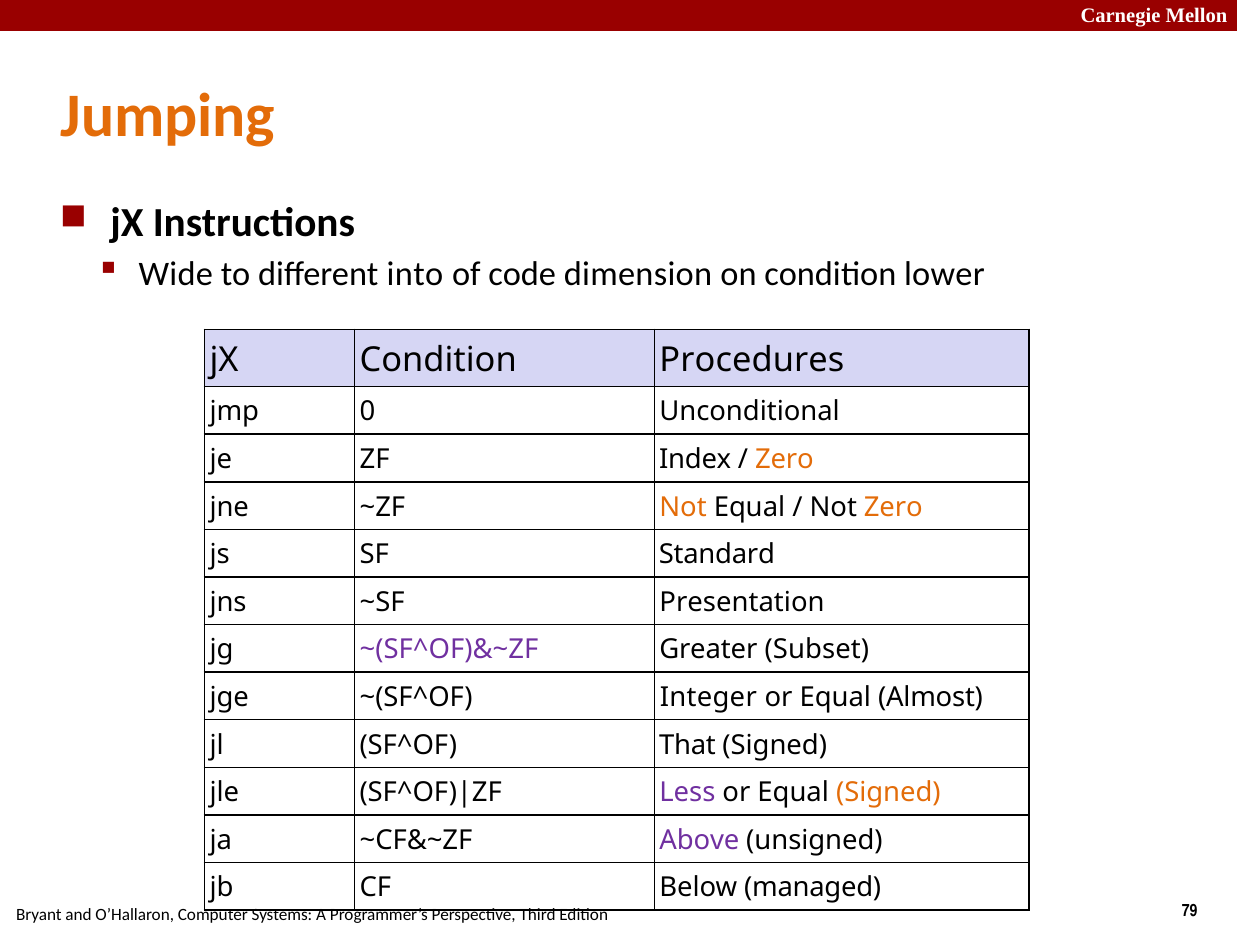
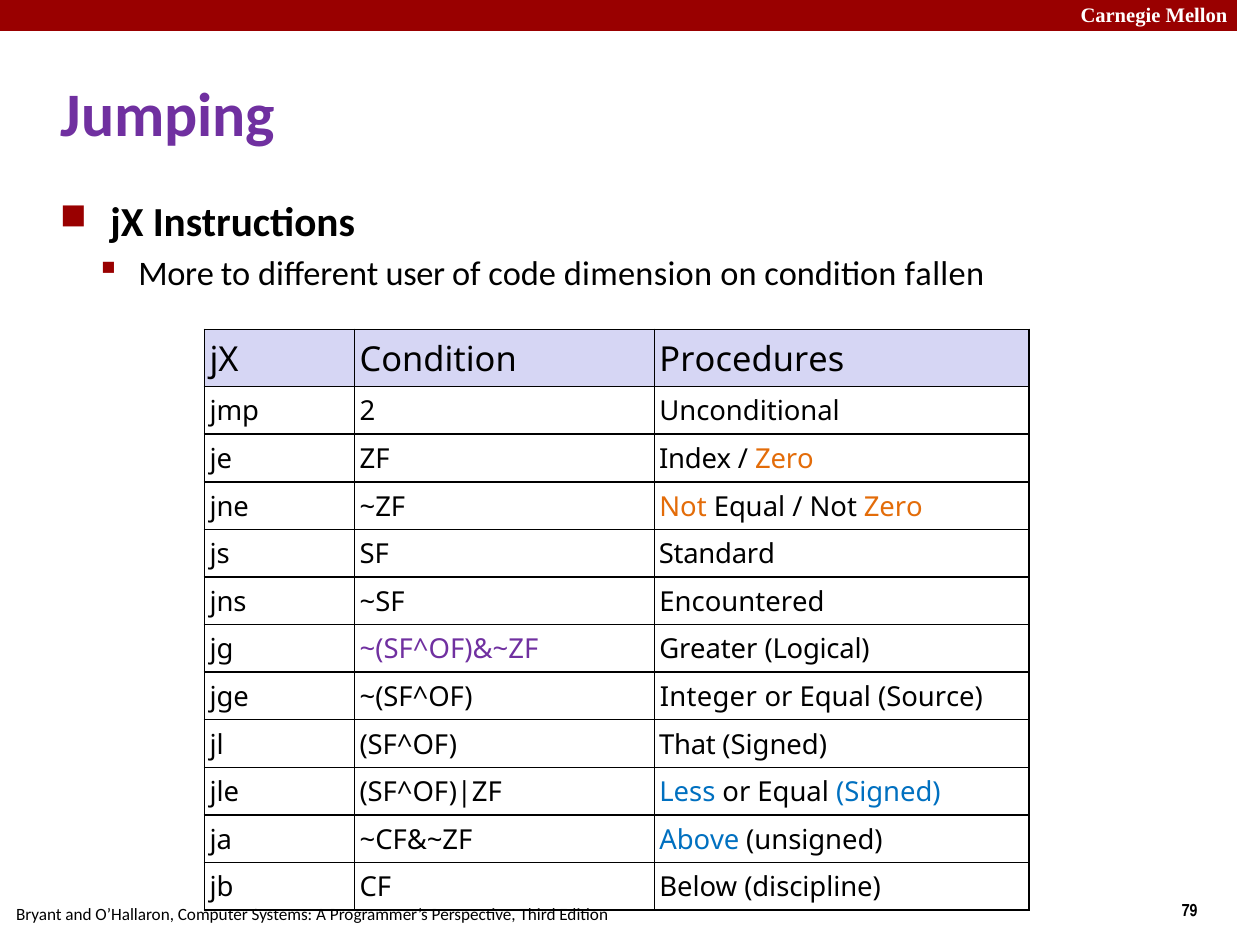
Jumping colour: orange -> purple (168, 116)
Wide: Wide -> More (176, 275)
into: into -> user (415, 275)
lower: lower -> fallen (944, 275)
0: 0 -> 2 (368, 412)
Presentation: Presentation -> Encountered (742, 602)
Subset: Subset -> Logical (817, 650)
Almost: Almost -> Source (930, 697)
Less colour: purple -> blue (687, 792)
Signed colour: orange -> blue (888, 792)
Above colour: purple -> blue (699, 840)
managed: managed -> discipline (813, 888)
